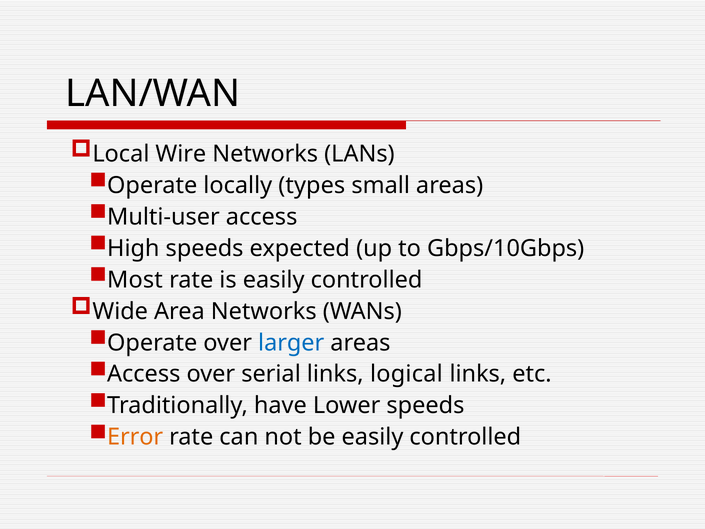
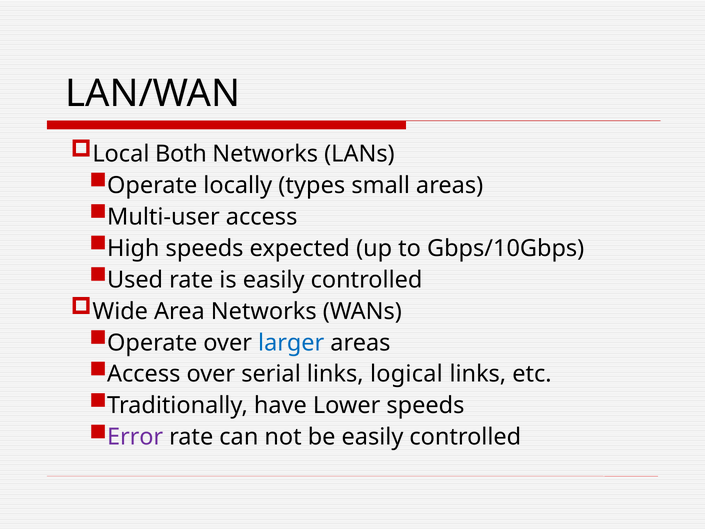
Wire: Wire -> Both (181, 154)
Most: Most -> Used (135, 280)
Error colour: orange -> purple (135, 437)
